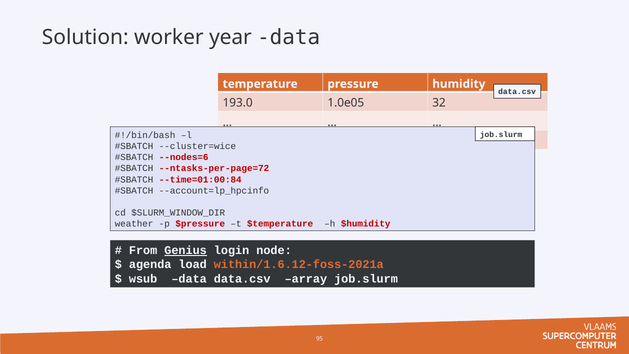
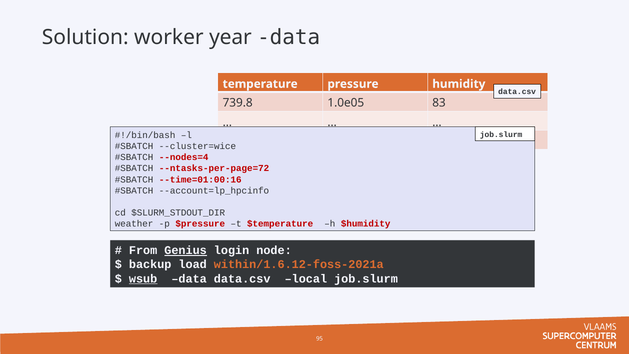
193.0: 193.0 -> 739.8 (238, 103)
32: 32 -> 83 (439, 103)
--nodes=6: --nodes=6 -> --nodes=4 (184, 157)
--time=01:00:84: --time=01:00:84 -> --time=01:00:16 (200, 179)
$SLURM_WINDOW_DIR: $SLURM_WINDOW_DIR -> $SLURM_STDOUT_DIR (178, 212)
agenda: agenda -> backup (150, 264)
wsub underline: none -> present (143, 279)
array: array -> local (306, 279)
